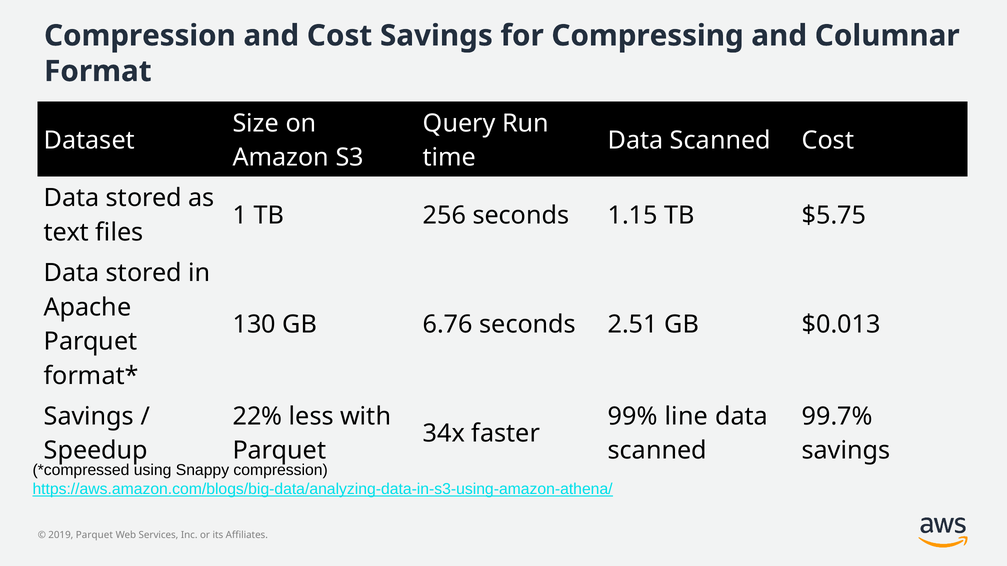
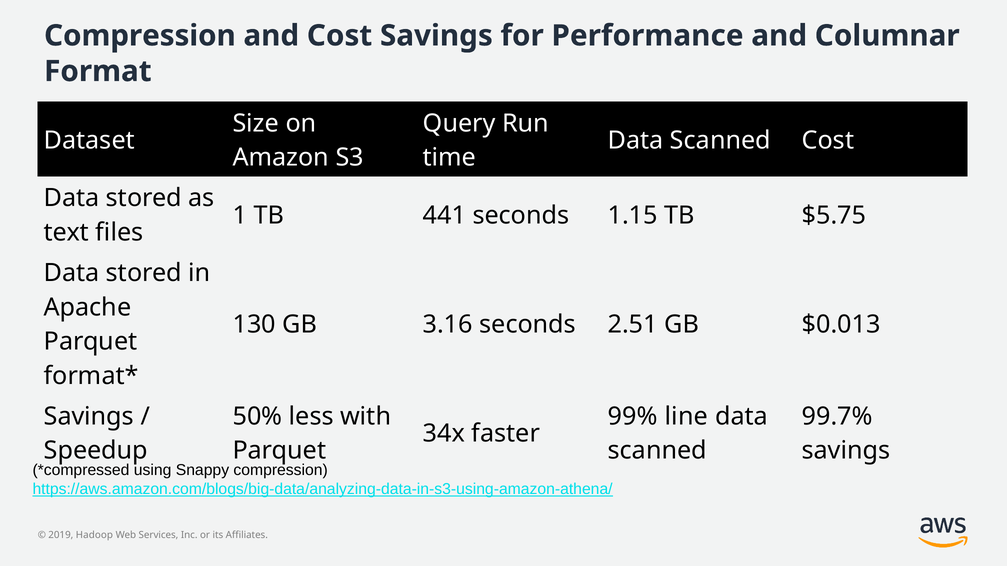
Compressing: Compressing -> Performance (647, 36)
256: 256 -> 441 (444, 215)
6.76: 6.76 -> 3.16 (448, 325)
22%: 22% -> 50% (258, 417)
Parquet: Parquet -> Hadoop (94, 535)
